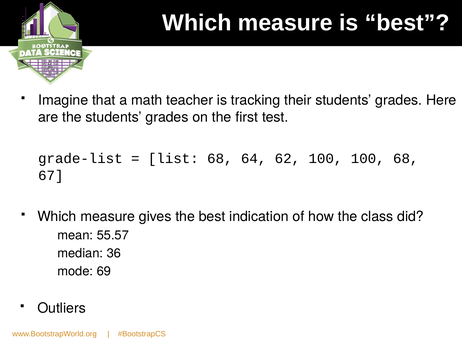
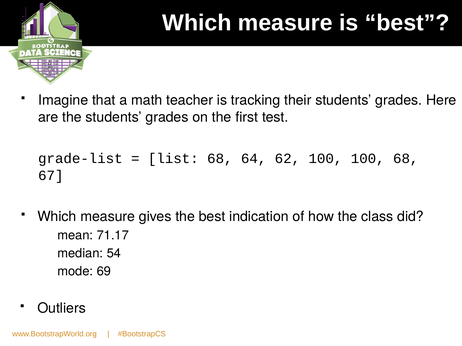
55.57: 55.57 -> 71.17 (113, 236)
36: 36 -> 54 (114, 254)
